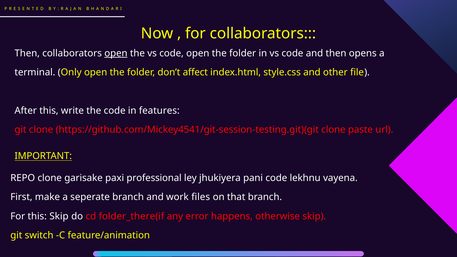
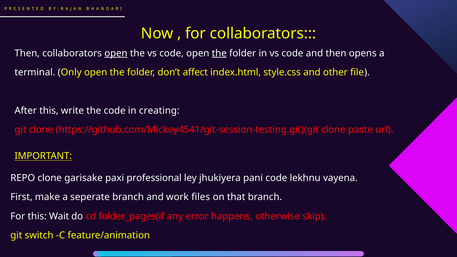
the underline: none -> present (219, 53)
features: features -> creating (159, 111)
this Skip: Skip -> Wait (59, 216)
folder_there(if: folder_there(if -> folder_pages(if (132, 216)
